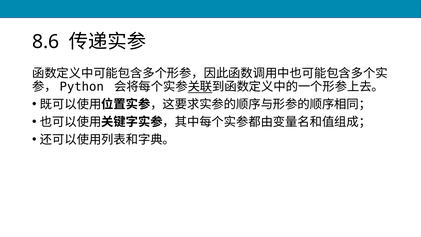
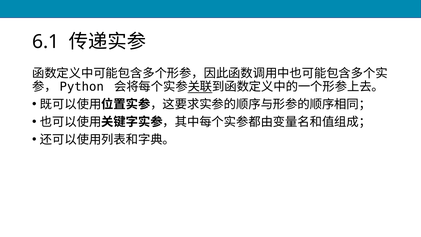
8.6: 8.6 -> 6.1 (46, 42)
